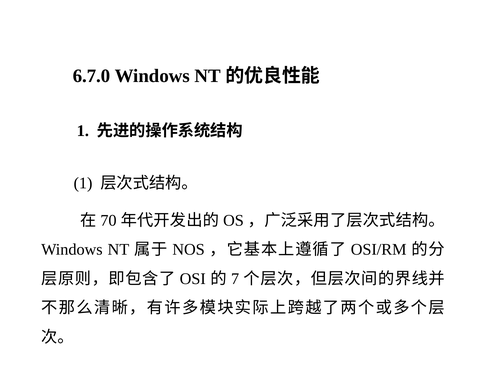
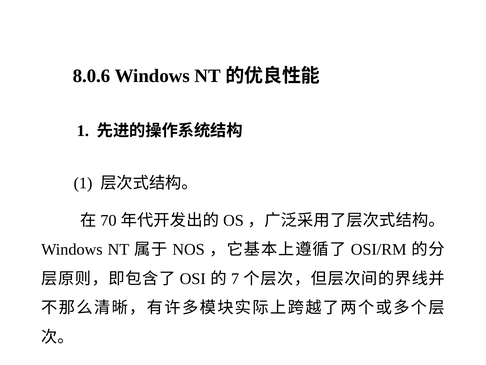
6.7.0: 6.7.0 -> 8.0.6 (92, 76)
